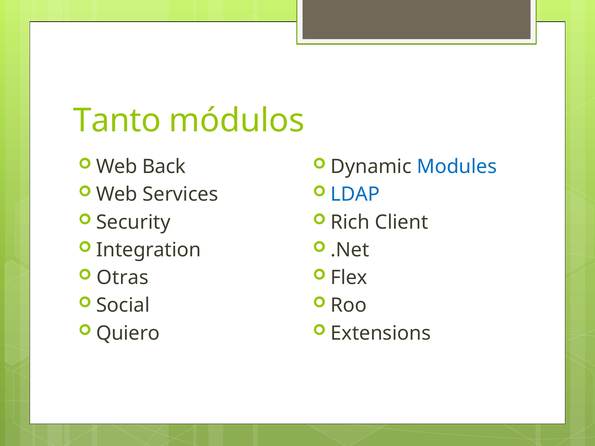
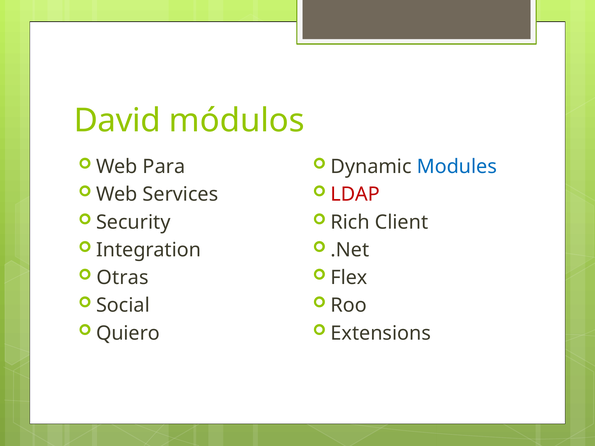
Tanto: Tanto -> David (117, 121)
Back: Back -> Para (164, 167)
LDAP colour: blue -> red (355, 195)
